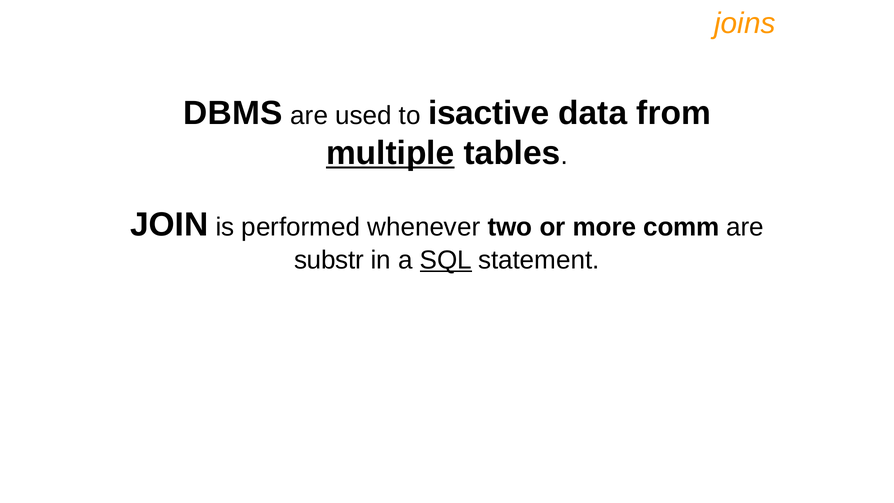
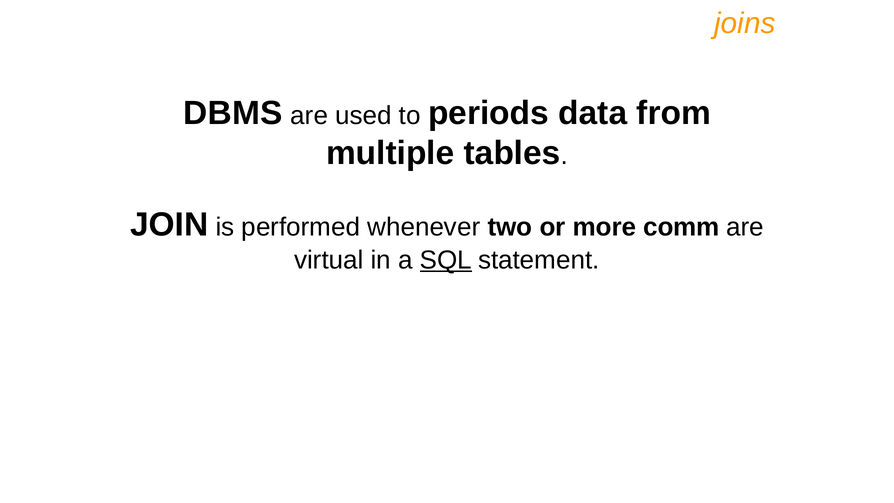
isactive: isactive -> periods (489, 113)
multiple underline: present -> none (390, 153)
substr: substr -> virtual (329, 260)
